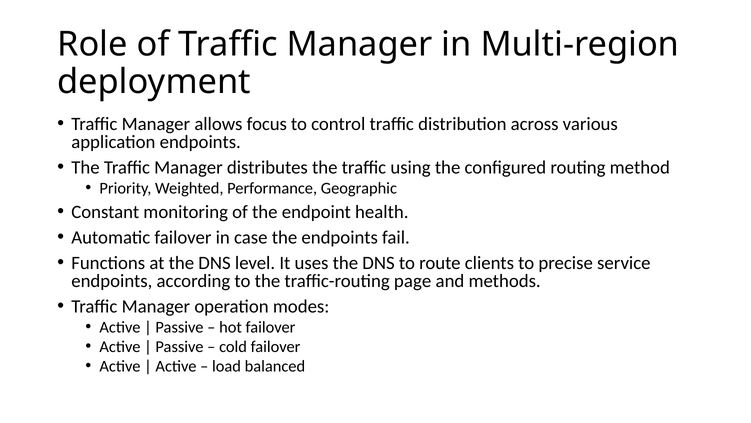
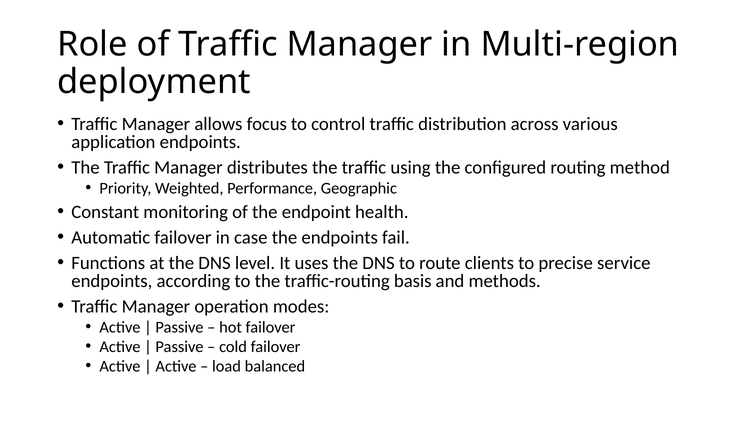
page: page -> basis (413, 281)
